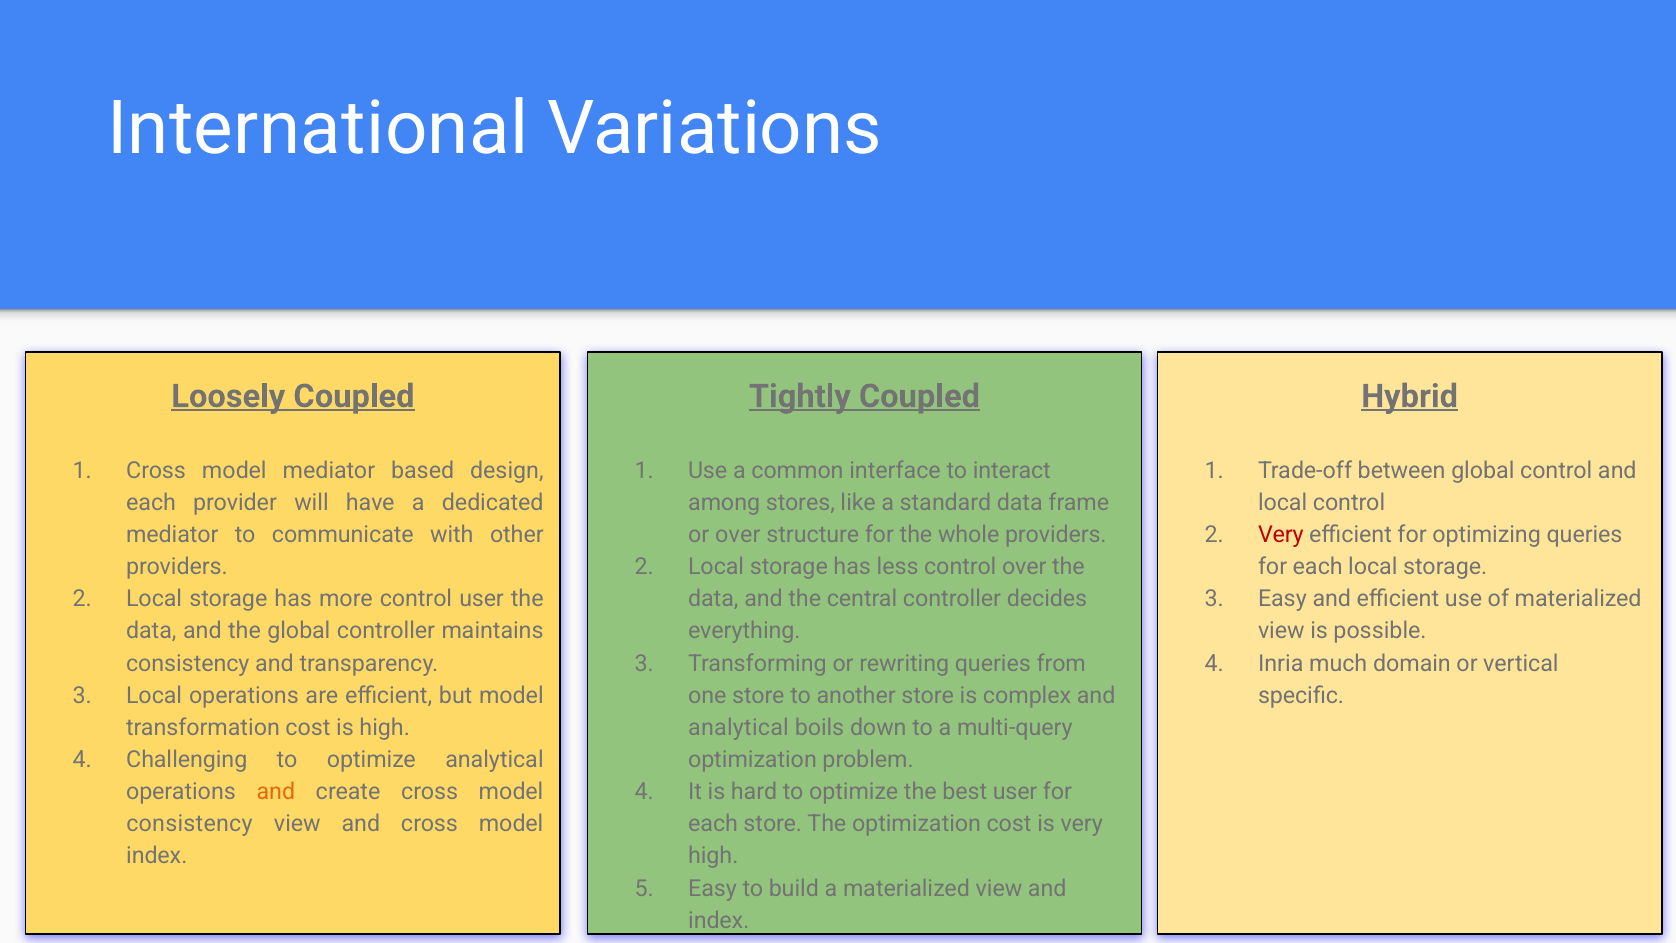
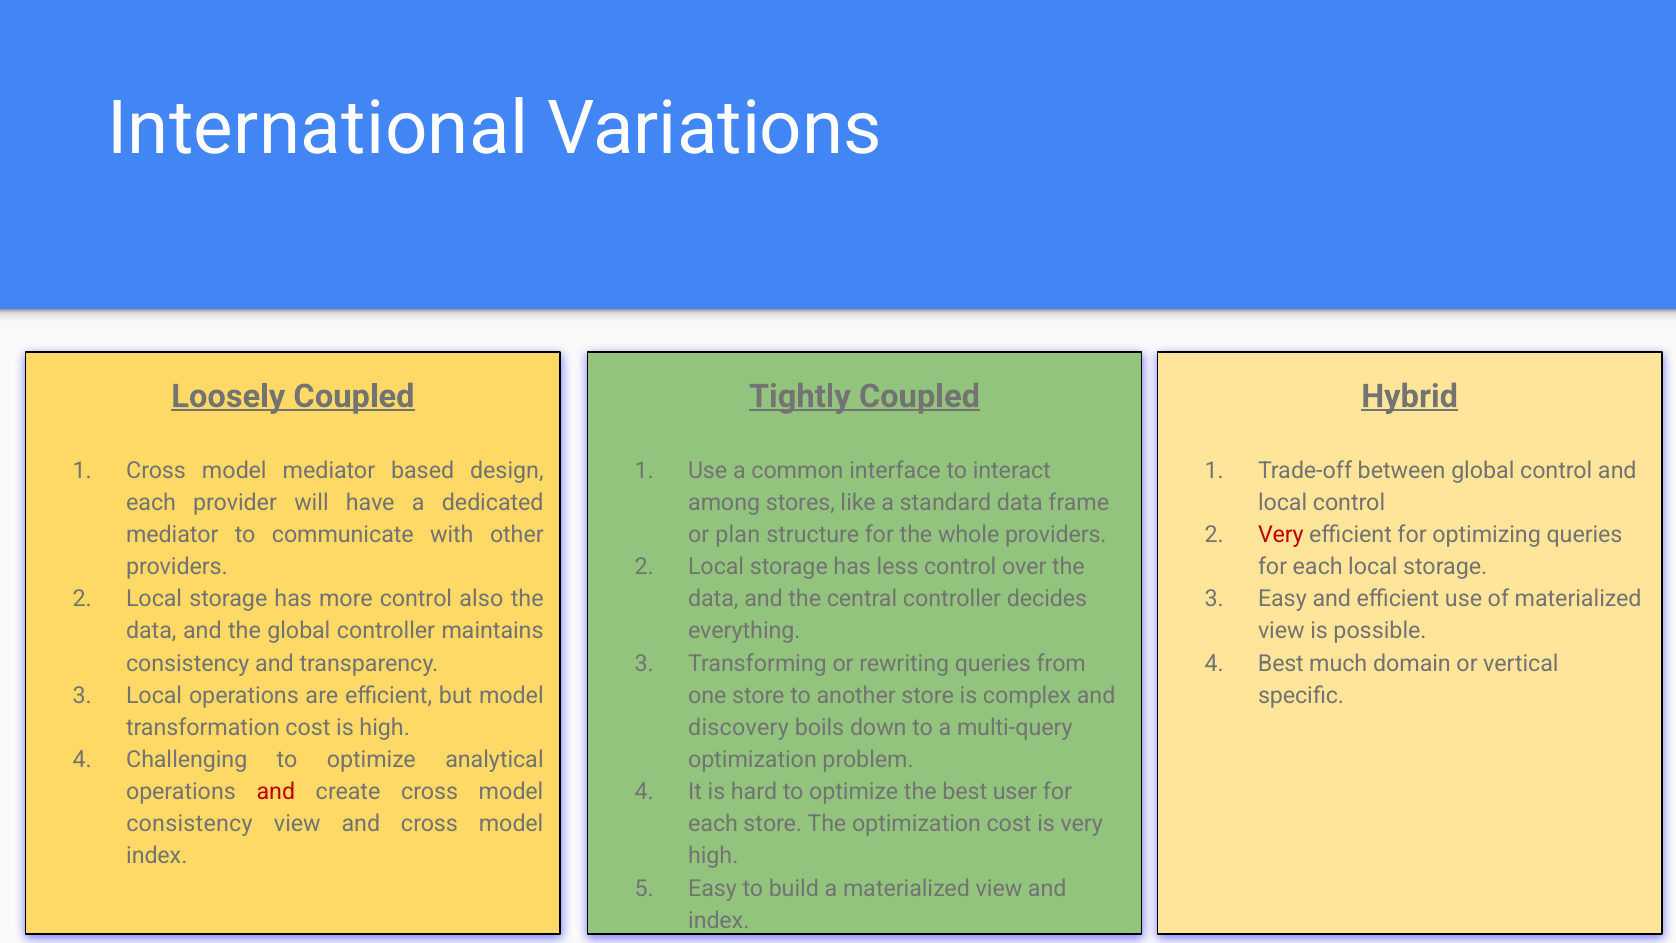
or over: over -> plan (738, 535)
control user: user -> also (481, 599)
Inria: Inria -> Best (1281, 663)
analytical: analytical -> discovery (739, 728)
and colour: orange -> red (276, 792)
